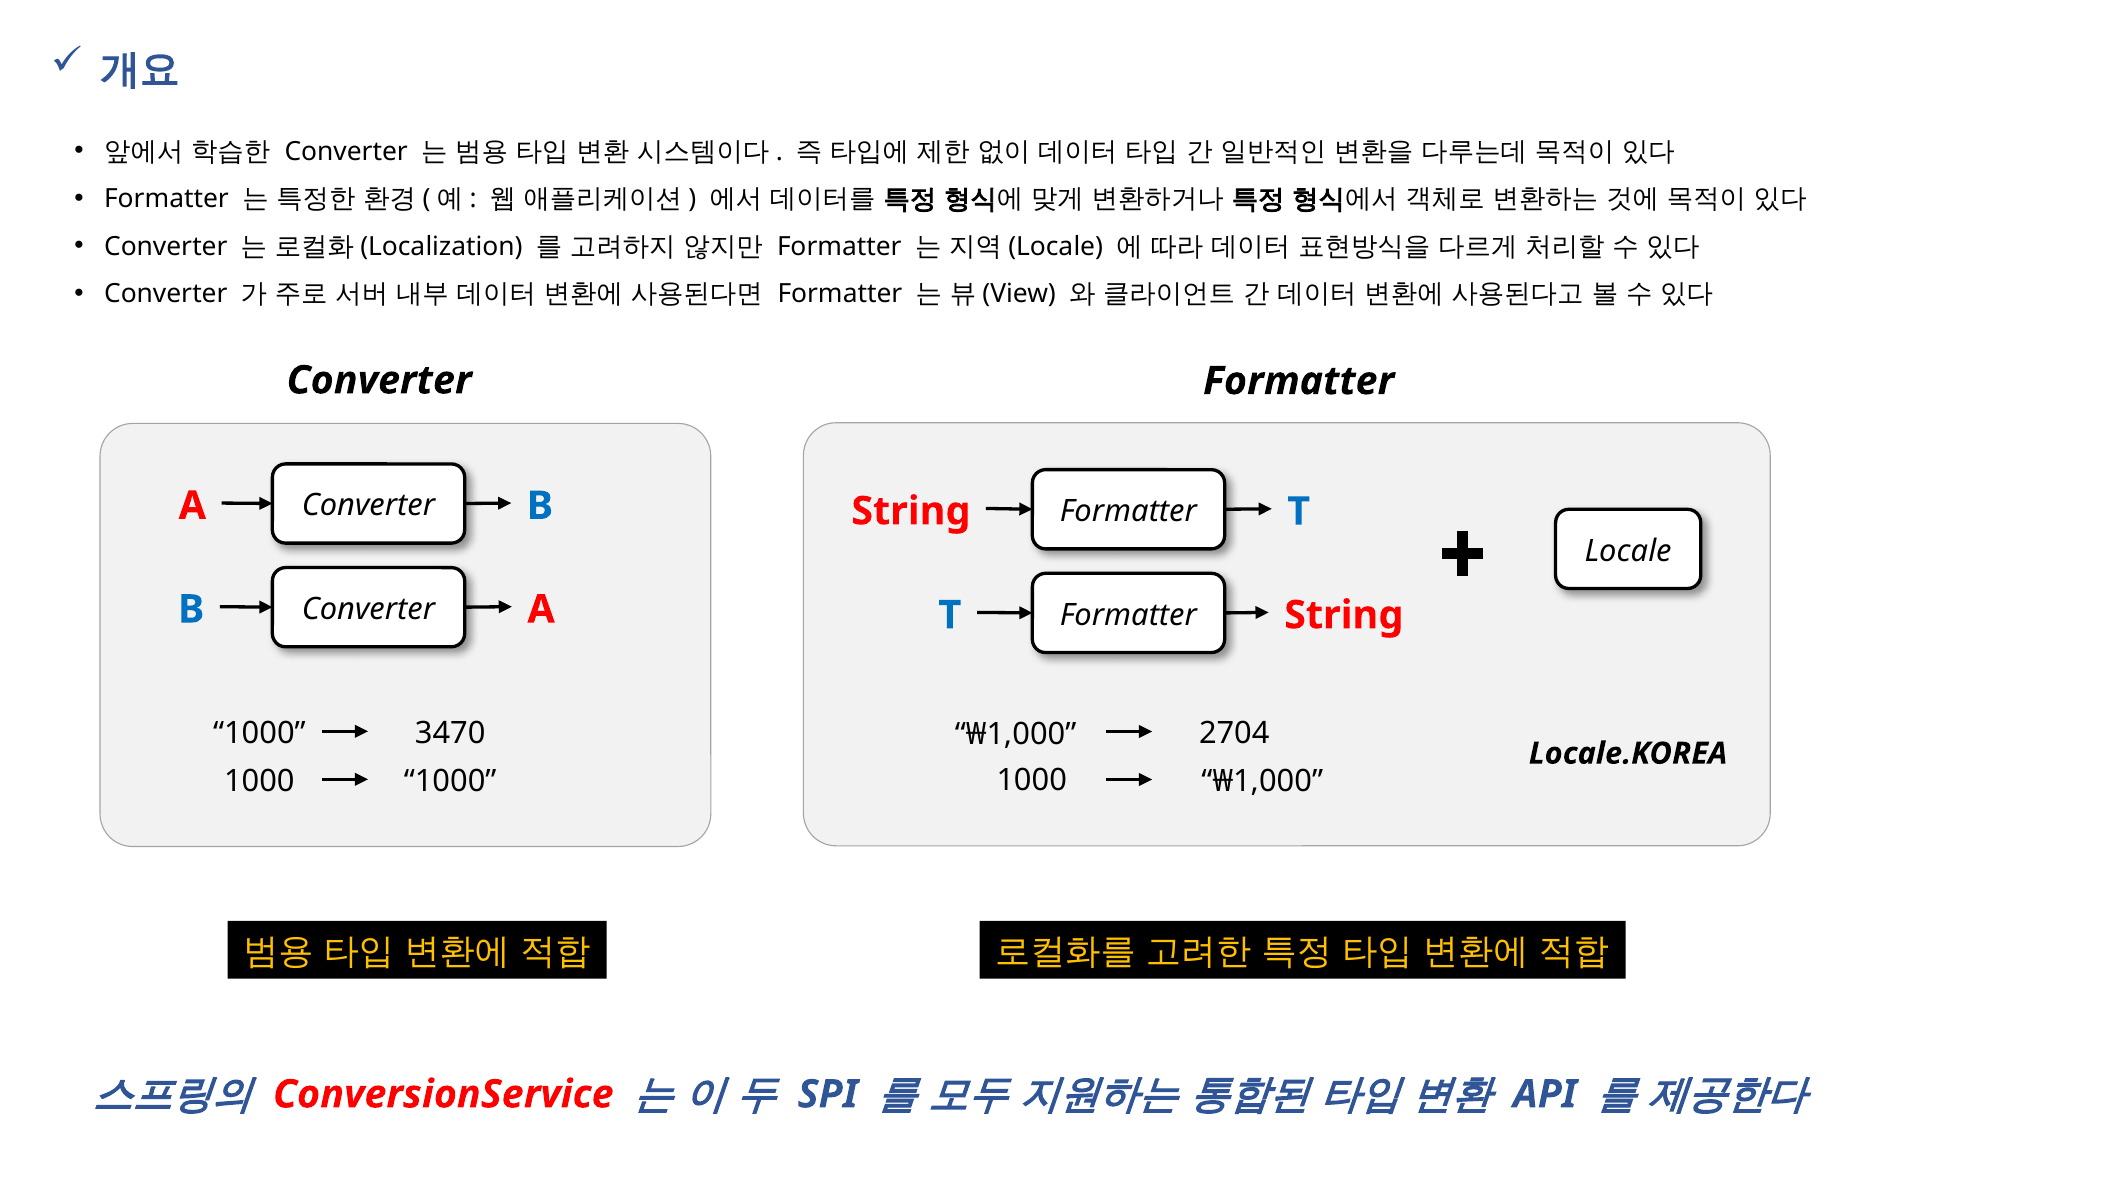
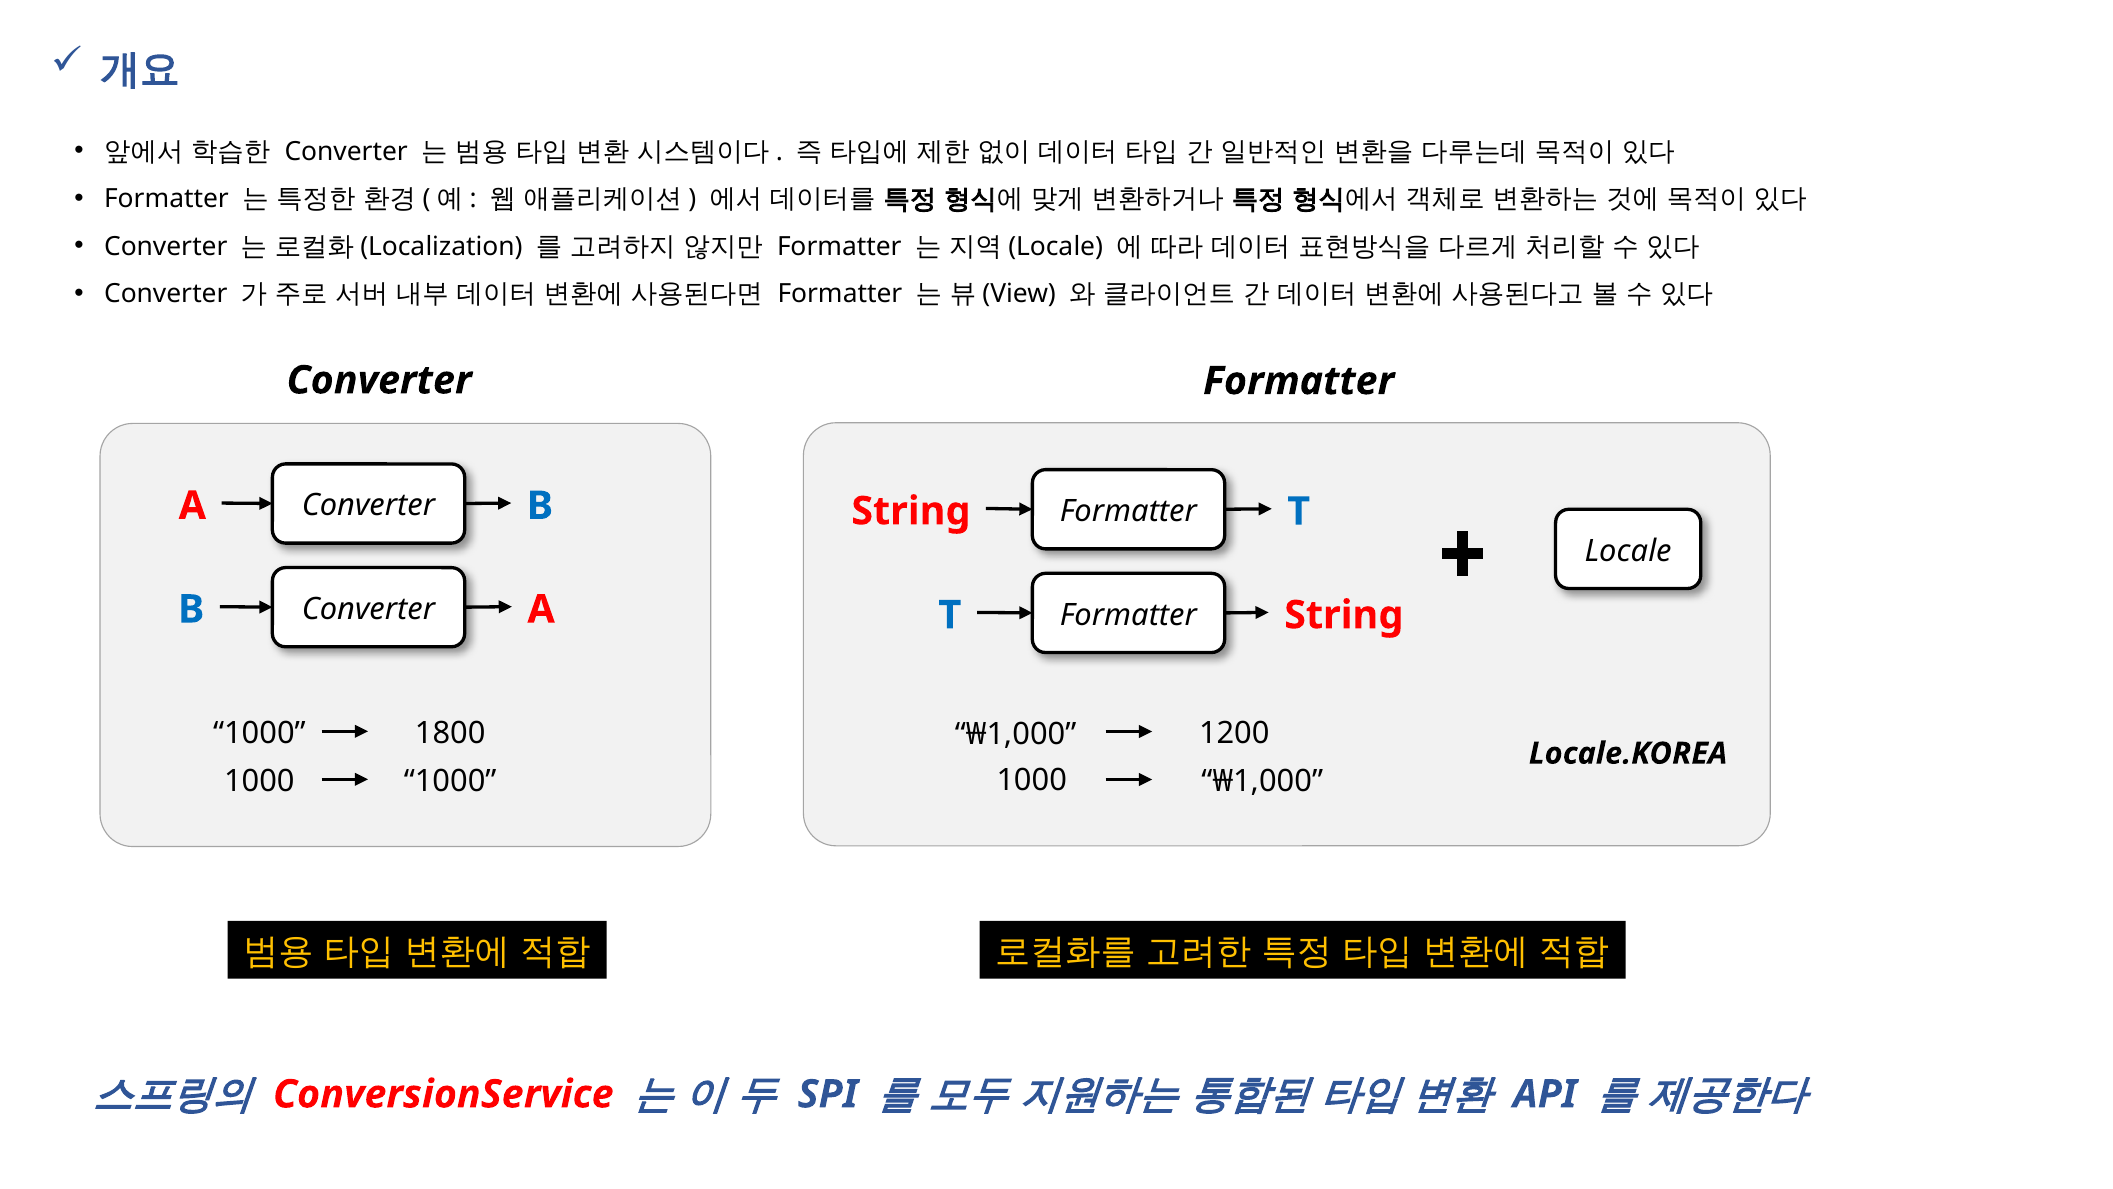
3470: 3470 -> 1800 (450, 733)
2704: 2704 -> 1200 (1234, 733)
